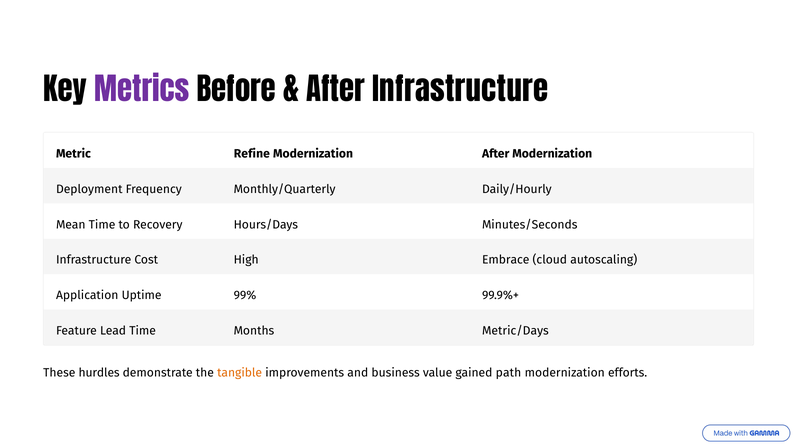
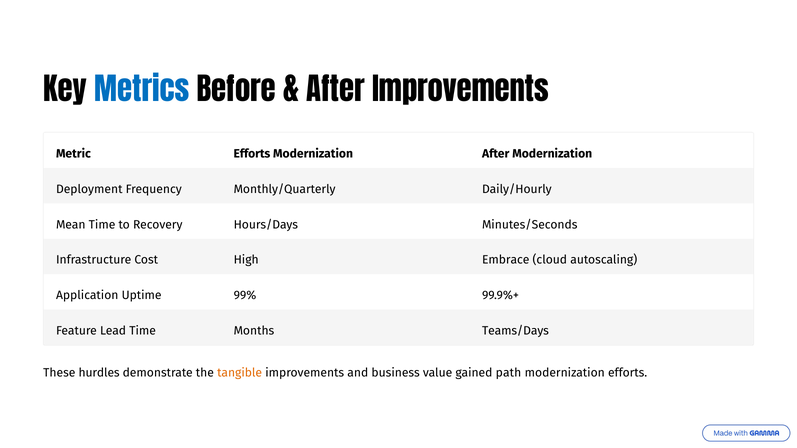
Metrics colour: purple -> blue (142, 91)
After Infrastructure: Infrastructure -> Improvements (460, 91)
Metric Refine: Refine -> Efforts (252, 154)
Metric/Days: Metric/Days -> Teams/Days (515, 331)
